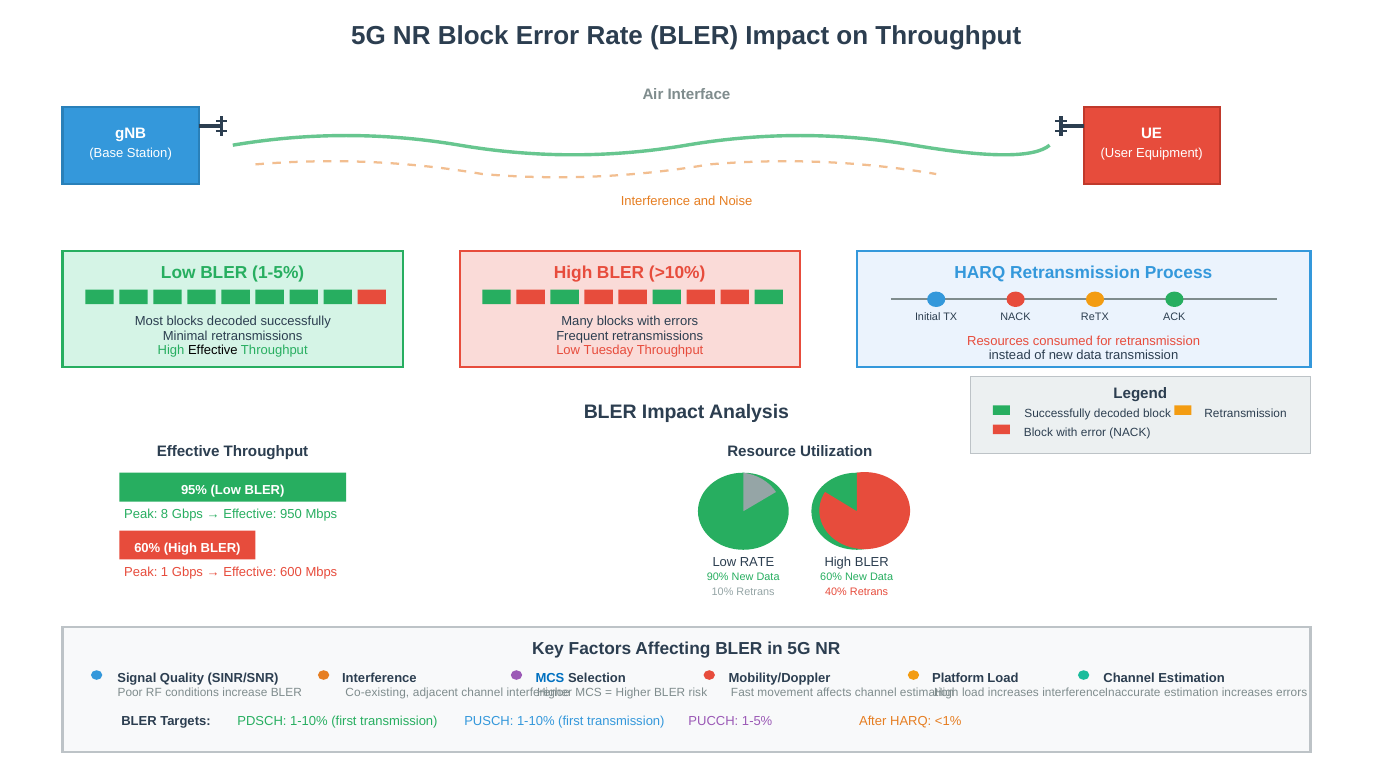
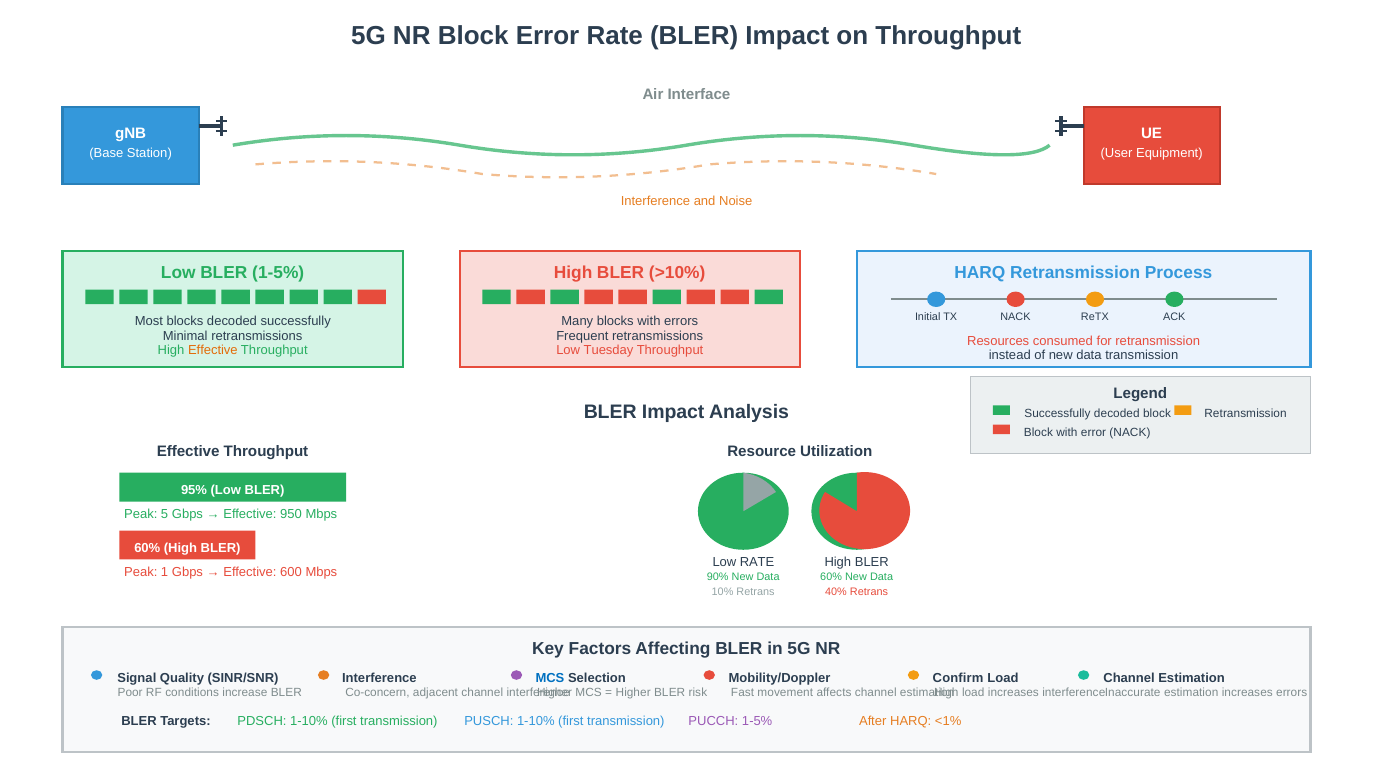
Effective colour: black -> orange (213, 350)
8: 8 -> 5 (165, 514)
Platform: Platform -> Confirm (958, 678)
Co-existing: Co-existing -> Co-concern (377, 692)
